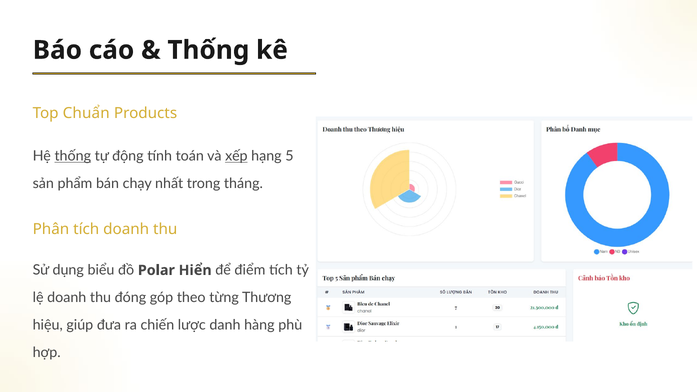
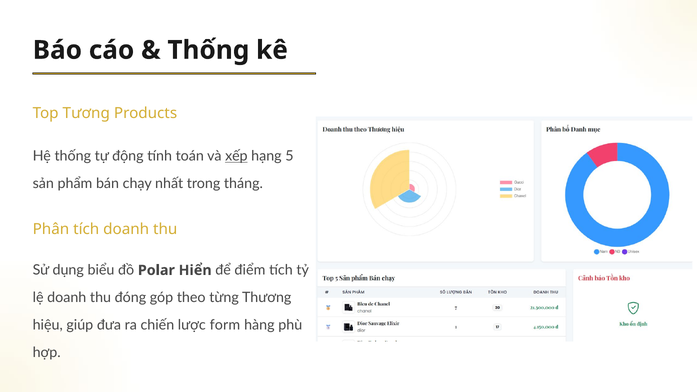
Chuẩn: Chuẩn -> Tương (86, 113)
thống underline: present -> none (73, 156)
danh: danh -> form (225, 325)
